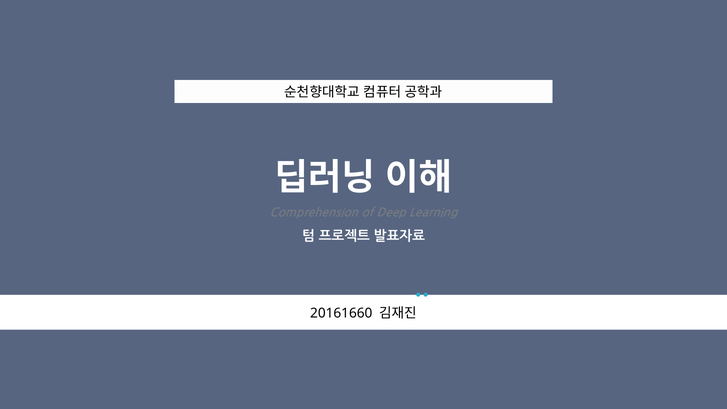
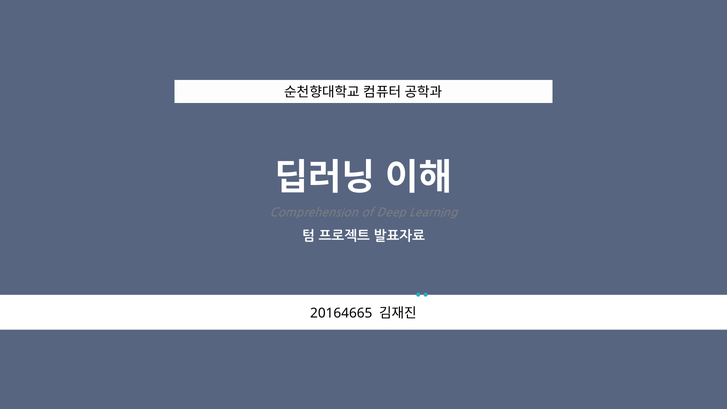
20161660: 20161660 -> 20164665 (341, 313)
